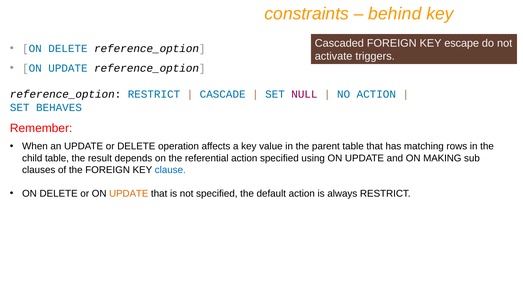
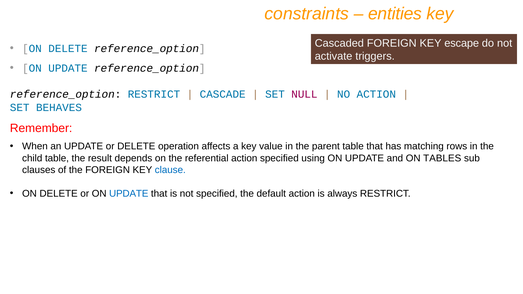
behind: behind -> entities (395, 14)
MAKING: MAKING -> TABLES (442, 158)
UPDATE colour: orange -> blue (129, 194)
